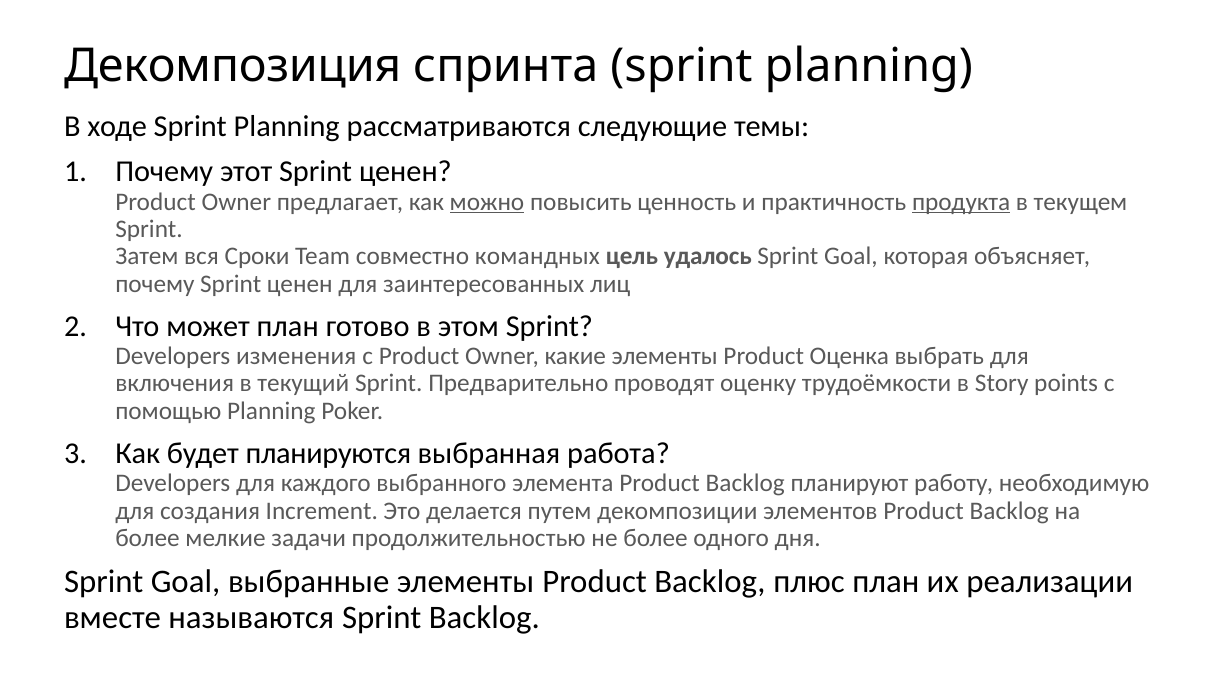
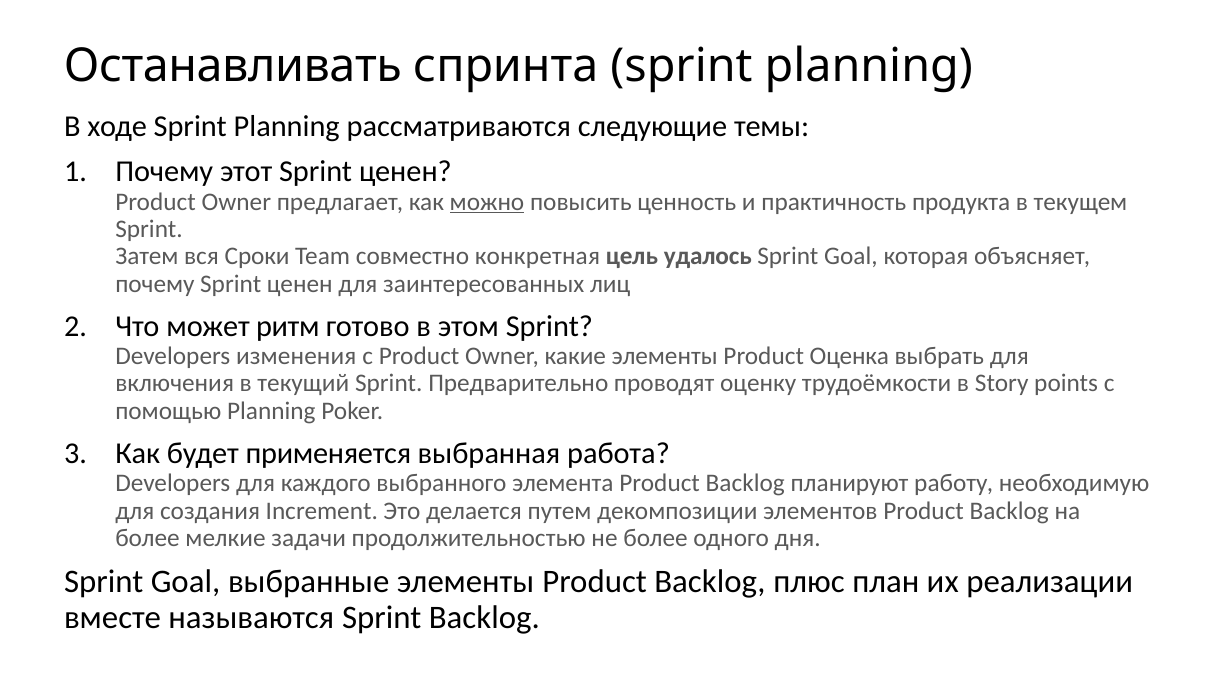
Декомпозиция: Декомпозиция -> Останавливать (233, 66)
продукта underline: present -> none (961, 202)
командных: командных -> конкретная (537, 257)
может план: план -> ритм (288, 326)
планируются: планируются -> применяется (328, 454)
